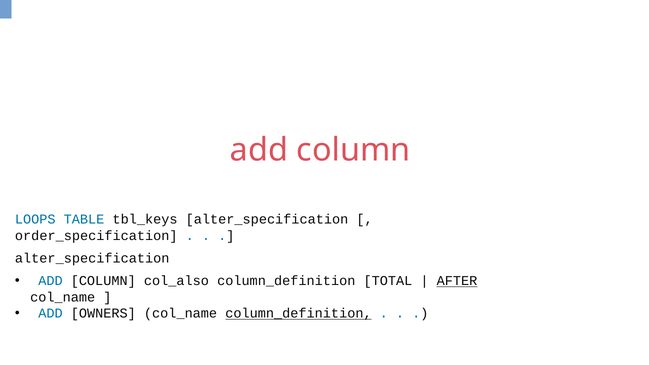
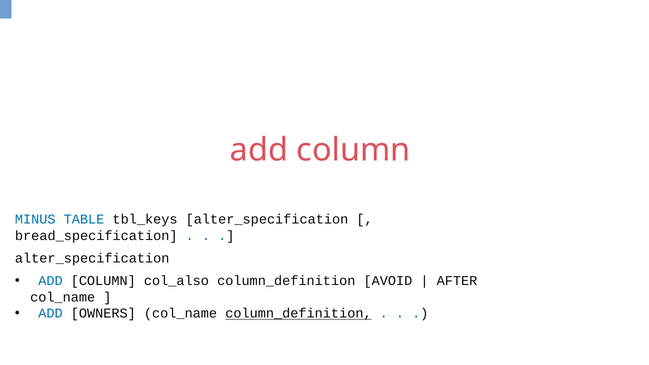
LOOPS: LOOPS -> MINUS (35, 219)
order_specification: order_specification -> bread_specification (96, 236)
TOTAL: TOTAL -> AVOID (388, 281)
AFTER underline: present -> none (457, 281)
